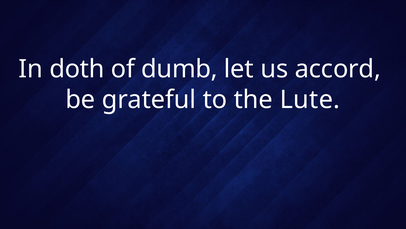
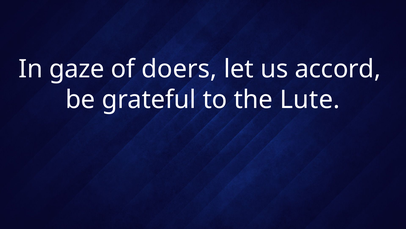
doth: doth -> gaze (77, 69)
dumb: dumb -> doers (179, 69)
